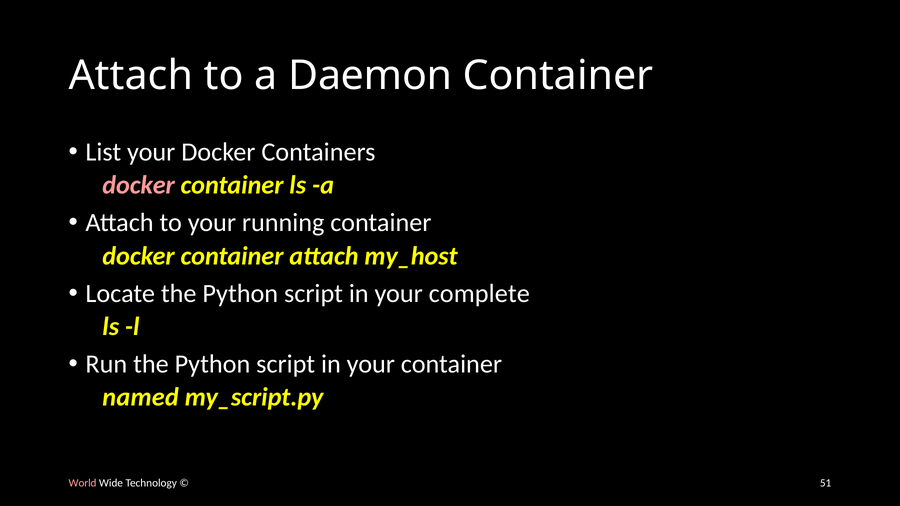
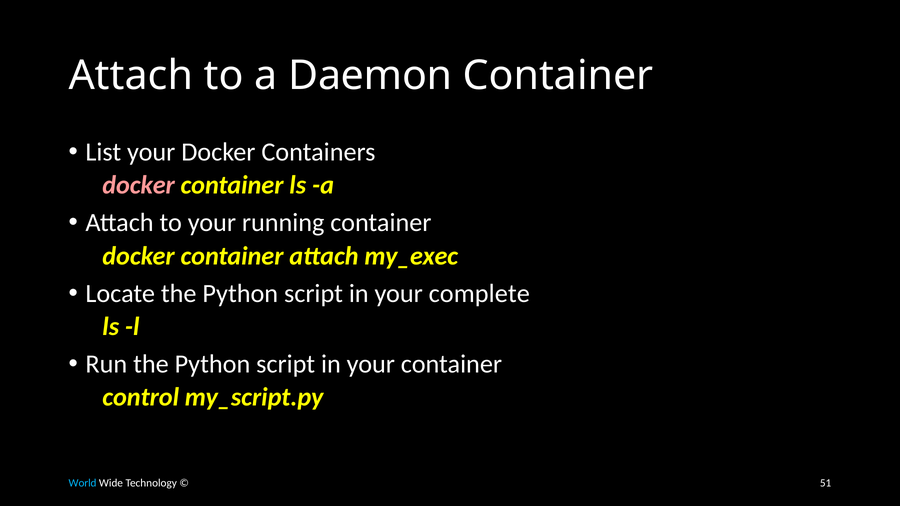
my_host: my_host -> my_exec (411, 256)
named: named -> control (141, 398)
World colour: pink -> light blue (83, 483)
